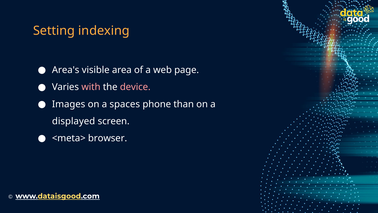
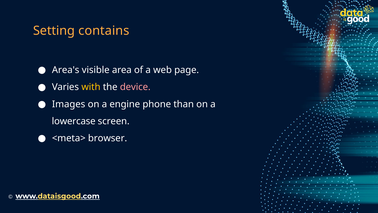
indexing: indexing -> contains (104, 31)
with colour: pink -> yellow (91, 87)
spaces: spaces -> engine (125, 104)
displayed: displayed -> lowercase (74, 121)
